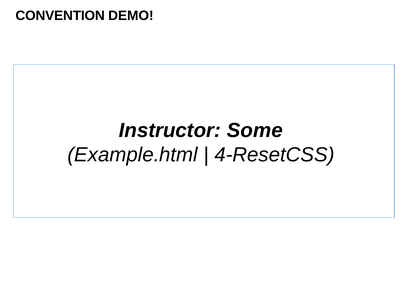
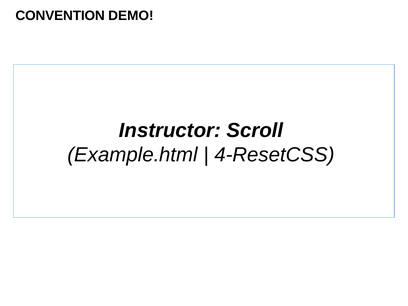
Some: Some -> Scroll (255, 130)
